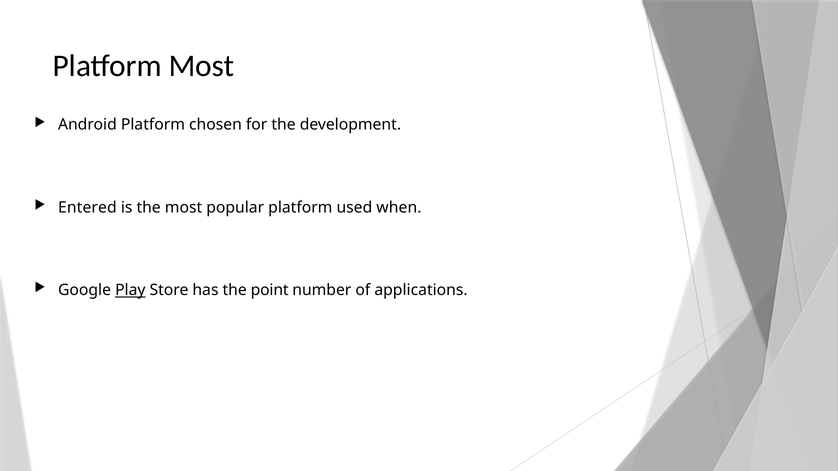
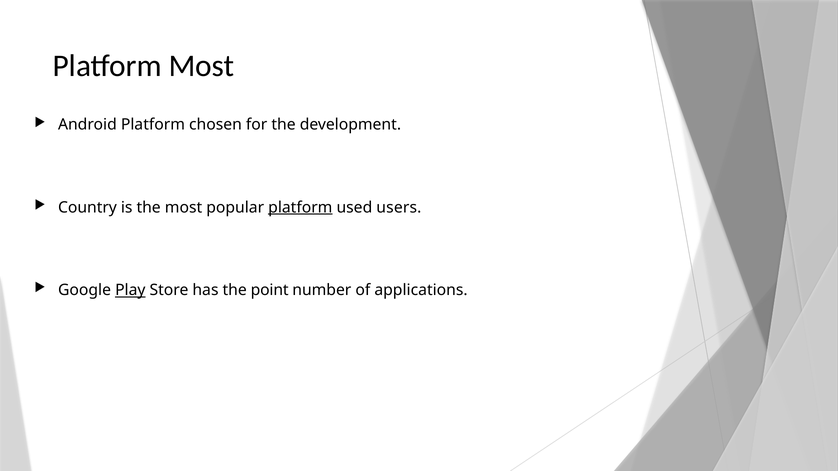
Entered: Entered -> Country (87, 208)
platform underline: none -> present (300, 208)
when: when -> users (399, 208)
